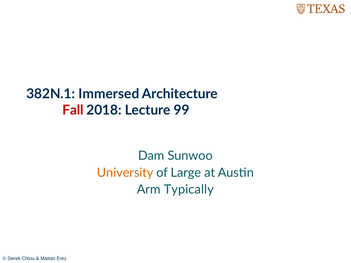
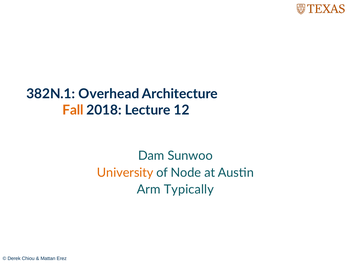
Immersed: Immersed -> Overhead (109, 94)
Fall colour: red -> orange (73, 110)
99: 99 -> 12 (182, 110)
Large: Large -> Node (186, 173)
